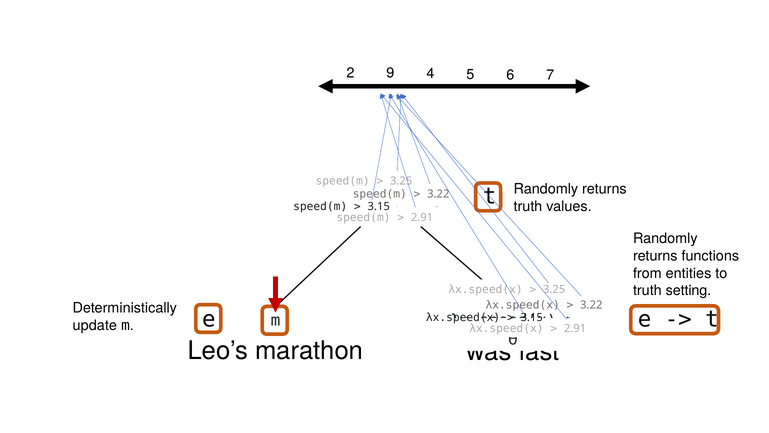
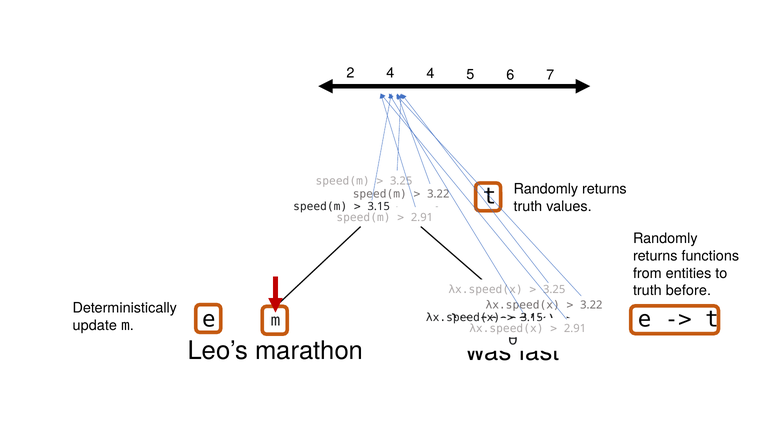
2 9: 9 -> 4 (390, 73)
setting: setting -> before (688, 290)
